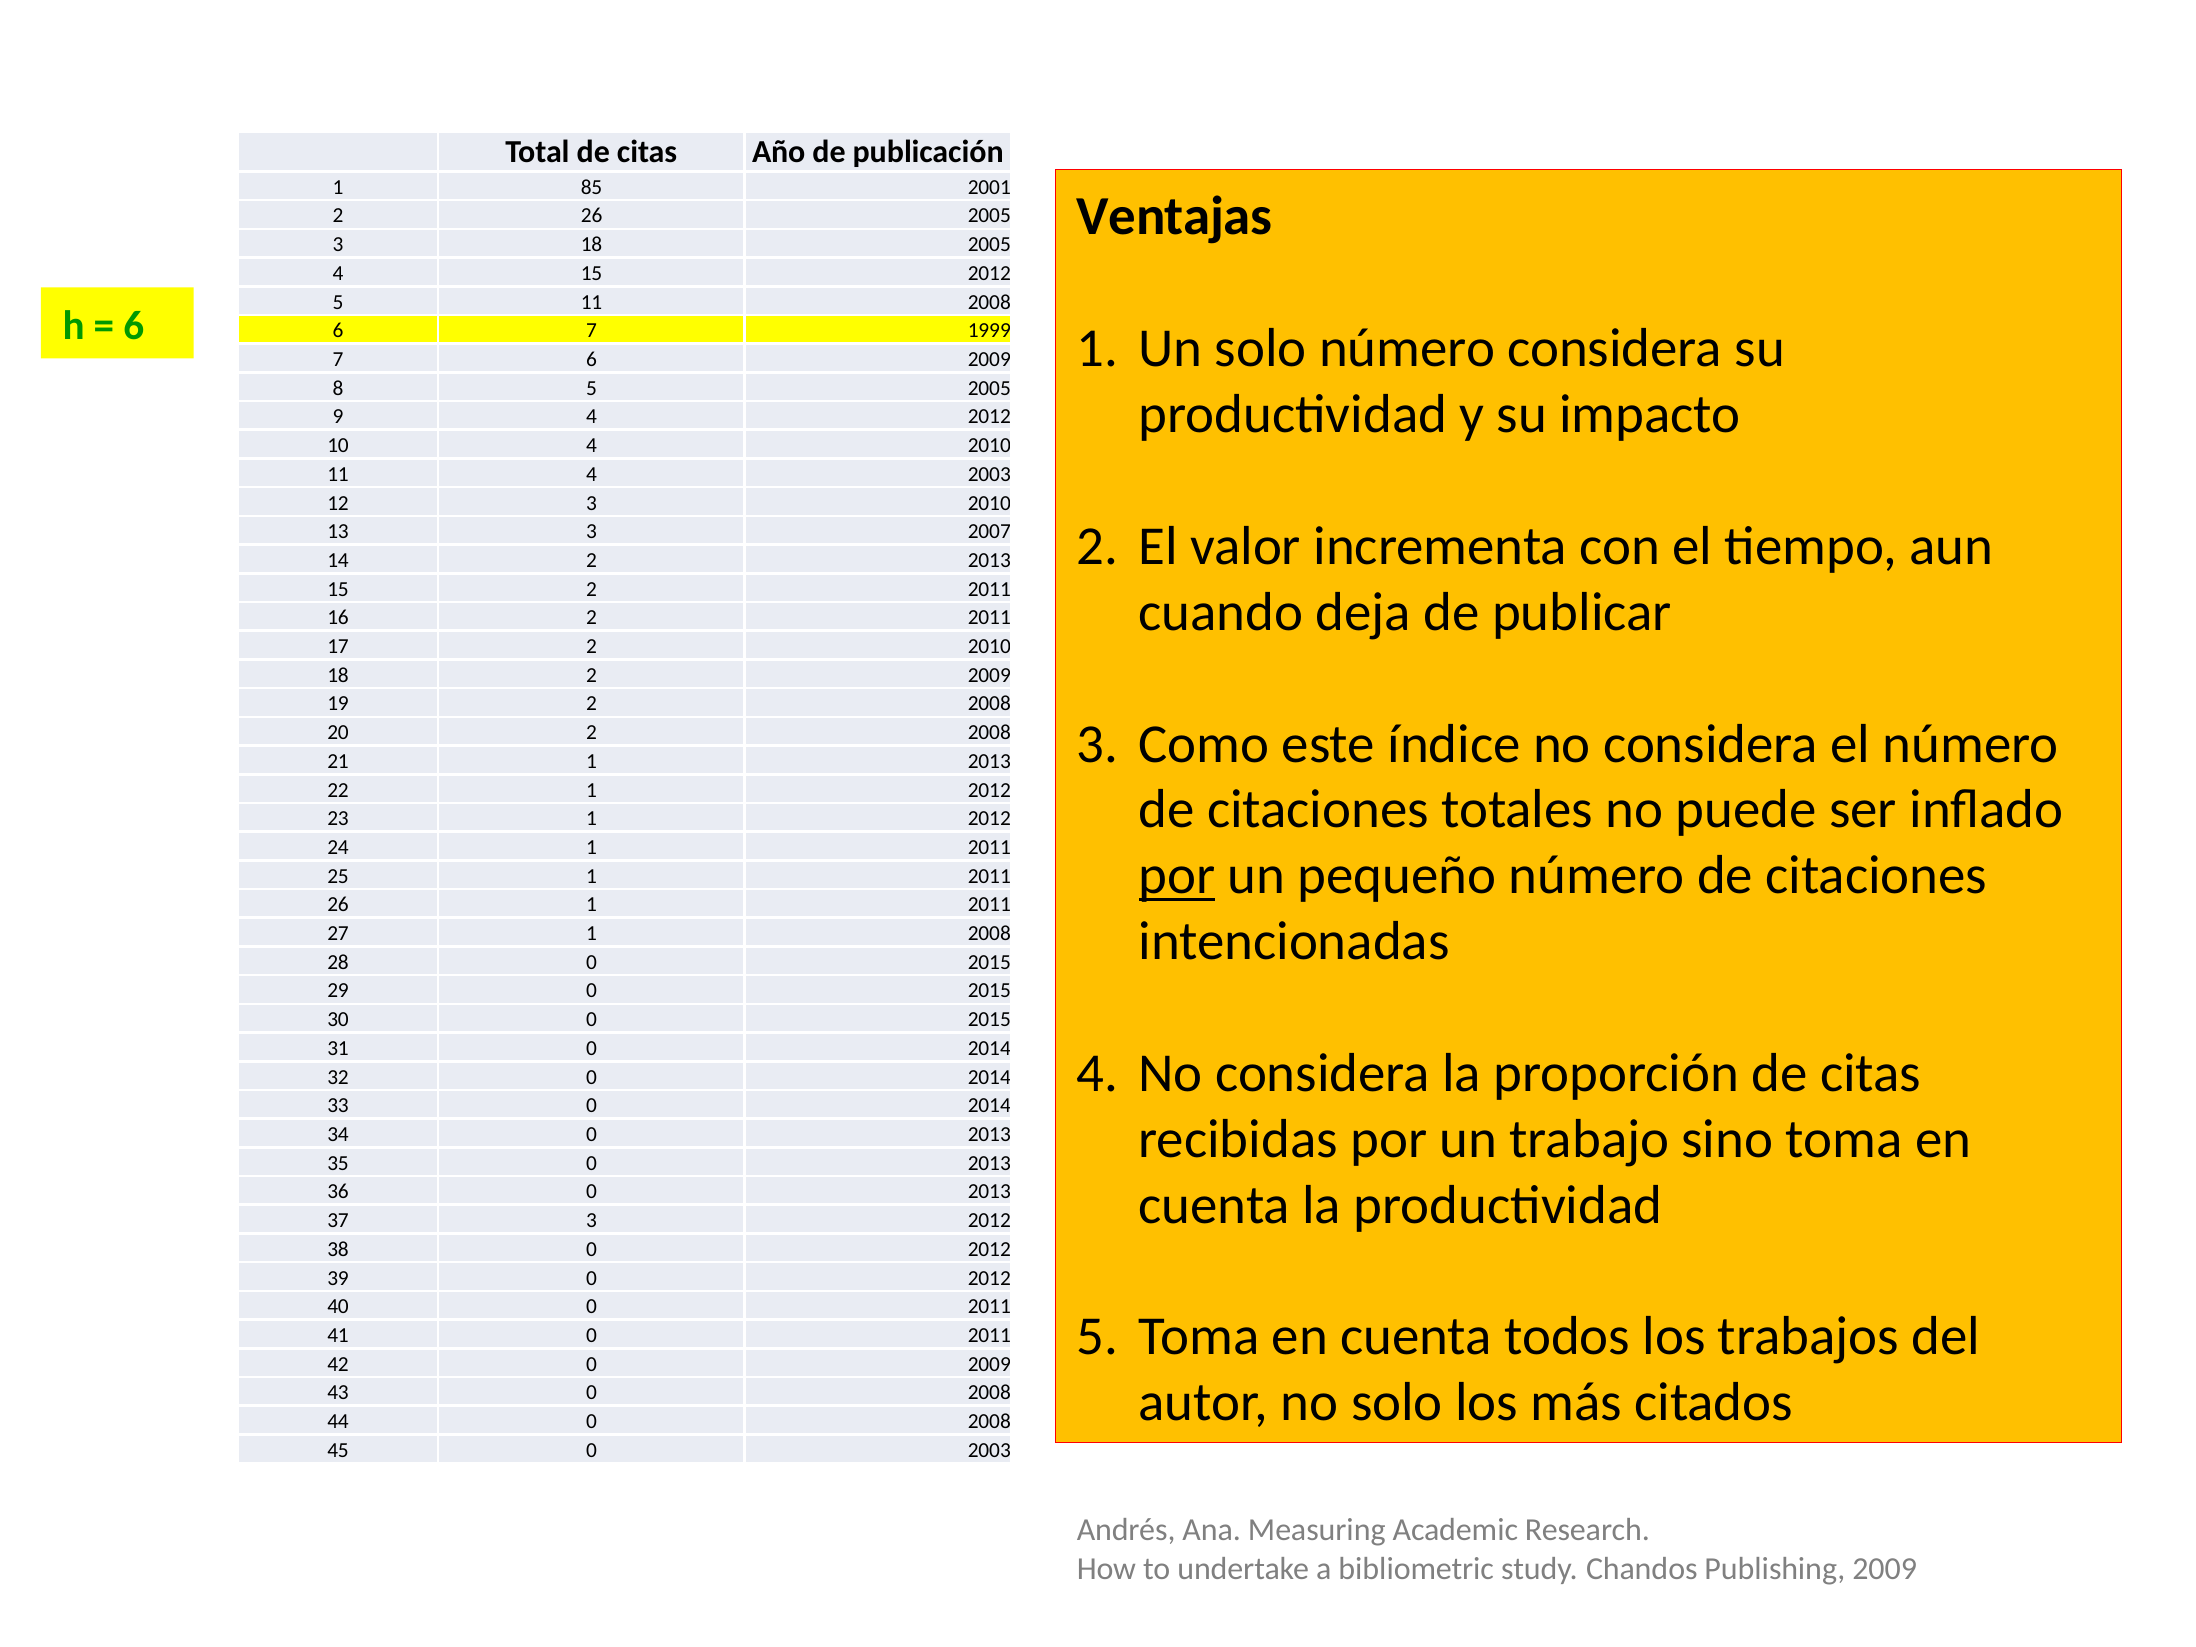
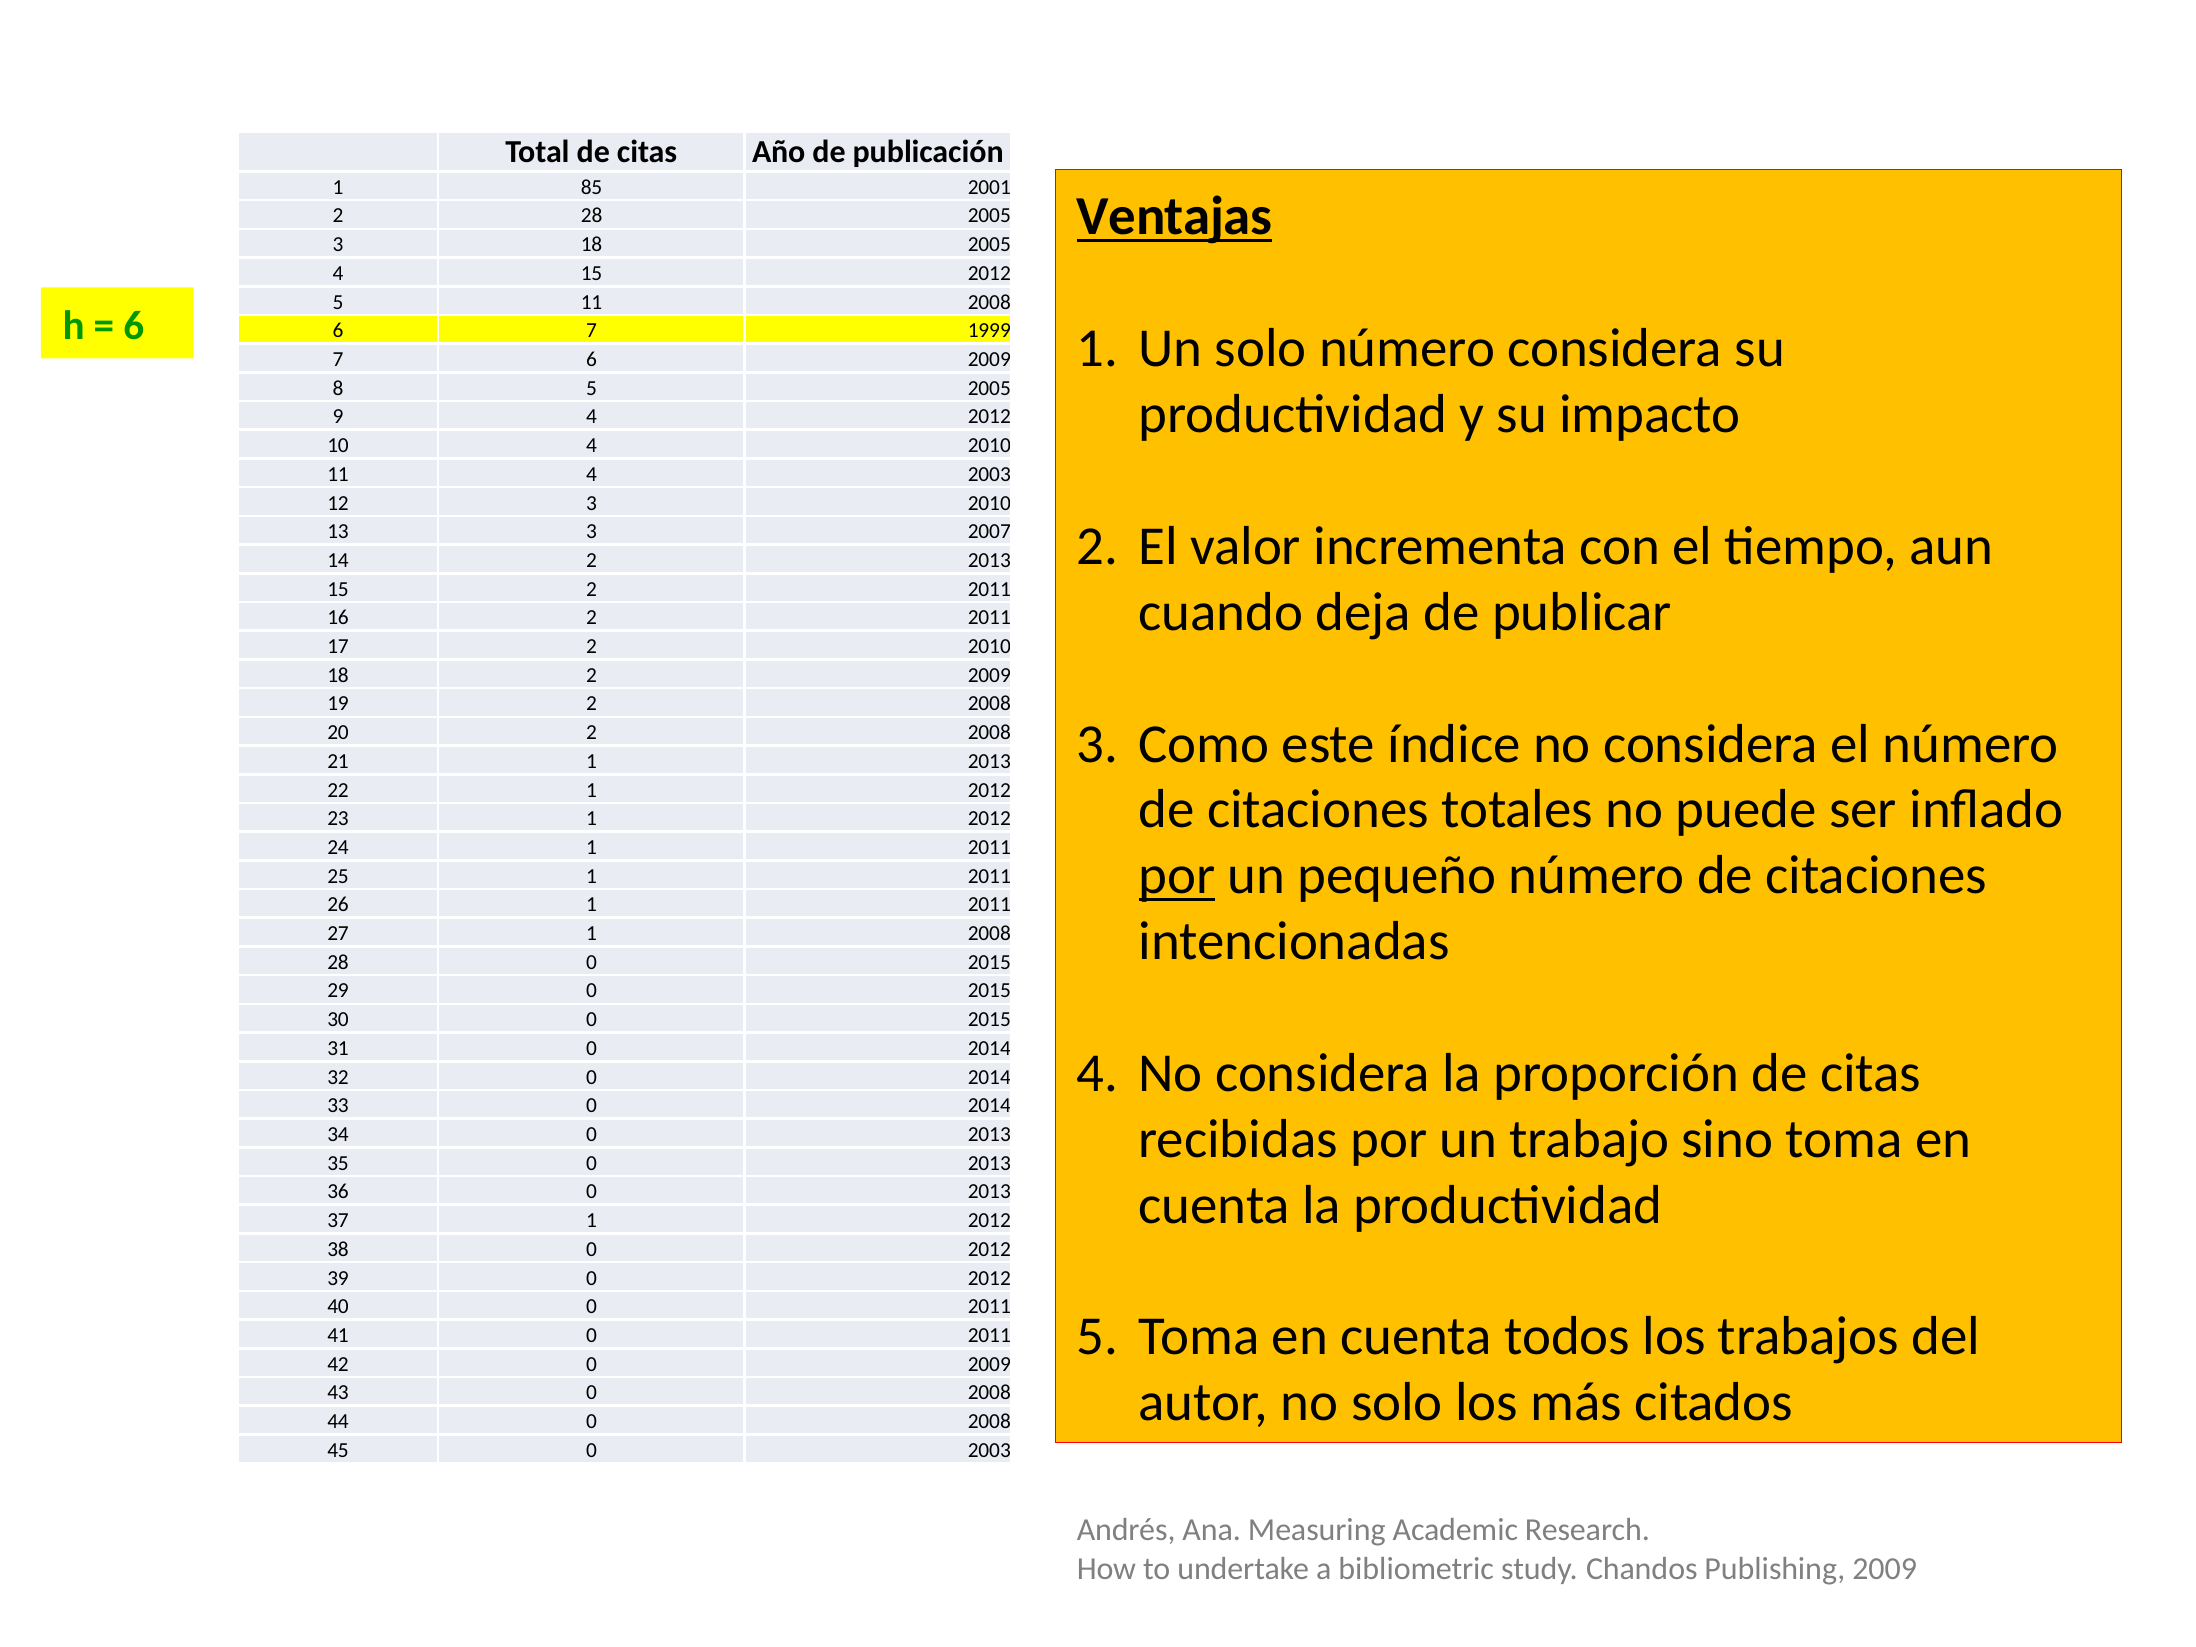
Ventajas underline: none -> present (1174, 217)
2 26: 26 -> 28 (592, 216)
37 3: 3 -> 1 (591, 1221)
